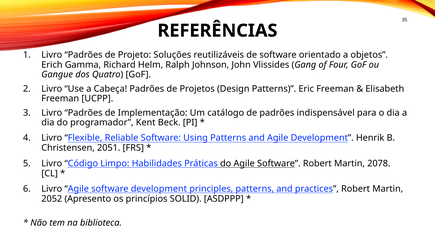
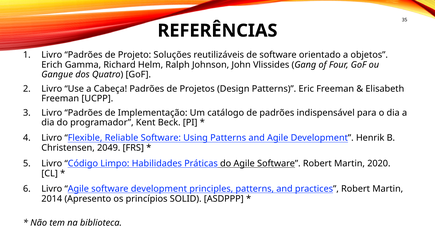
2051: 2051 -> 2049 (109, 148)
2078: 2078 -> 2020 (379, 164)
2052: 2052 -> 2014 (52, 199)
